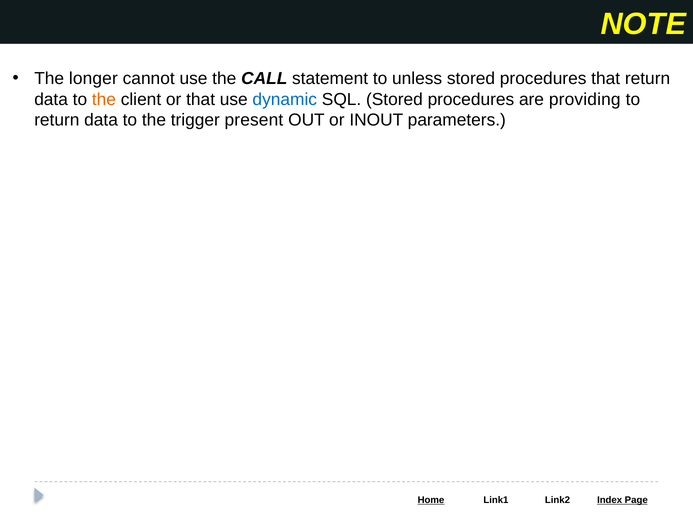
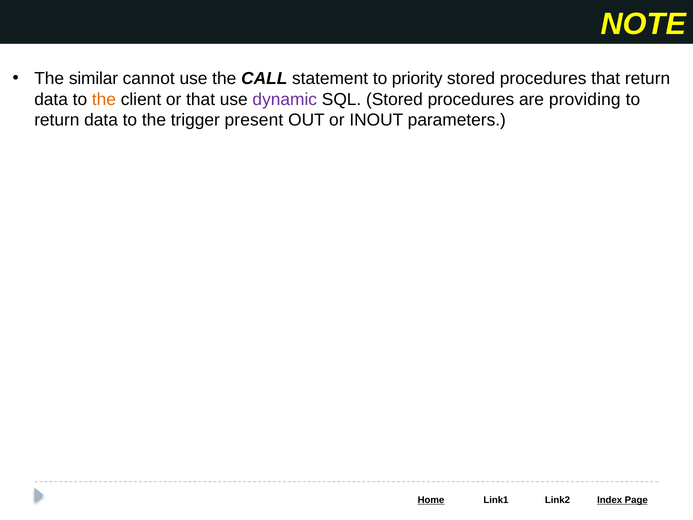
longer: longer -> similar (93, 79)
unless: unless -> priority (417, 79)
dynamic colour: blue -> purple (285, 99)
